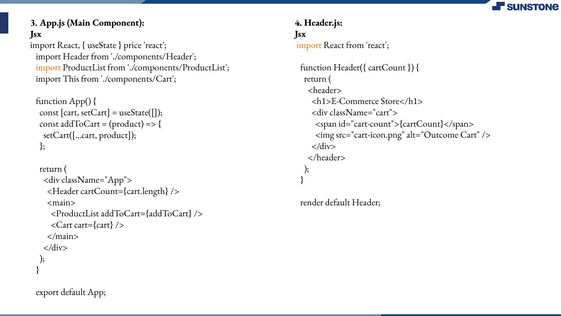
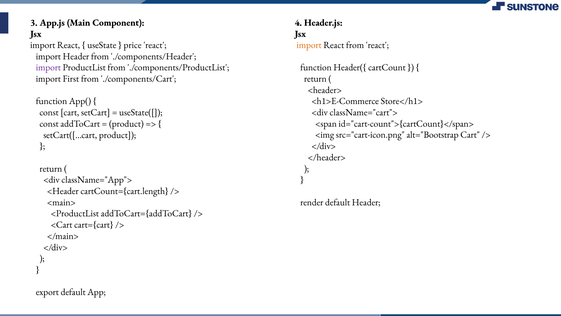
import colour: orange -> purple (48, 67)
This: This -> First (71, 79)
alt="Outcome: alt="Outcome -> alt="Bootstrap (433, 135)
